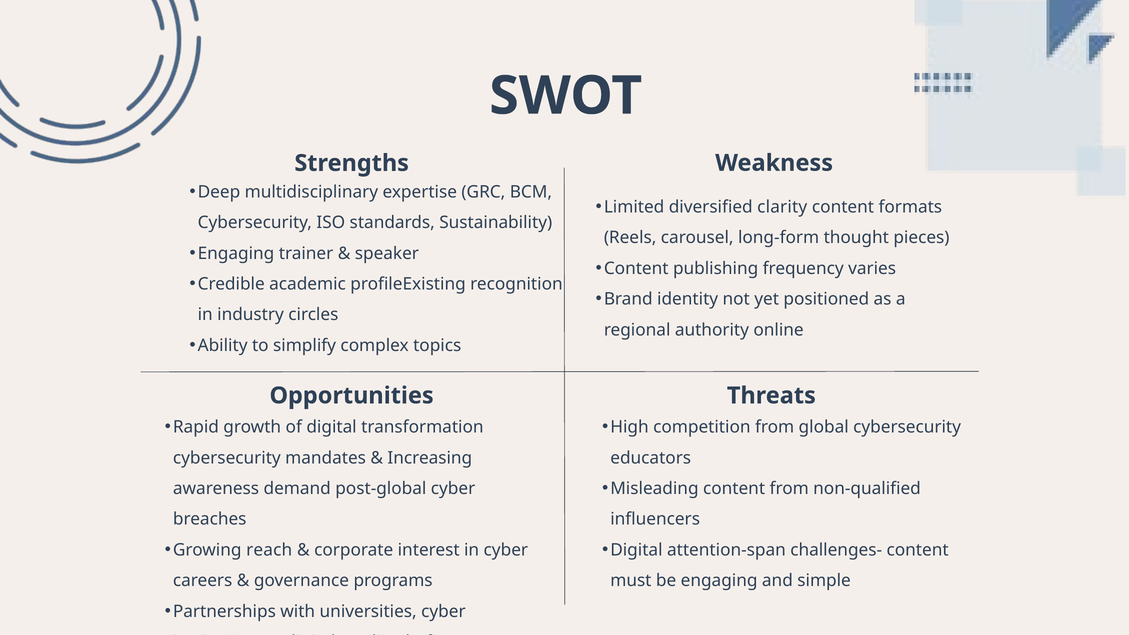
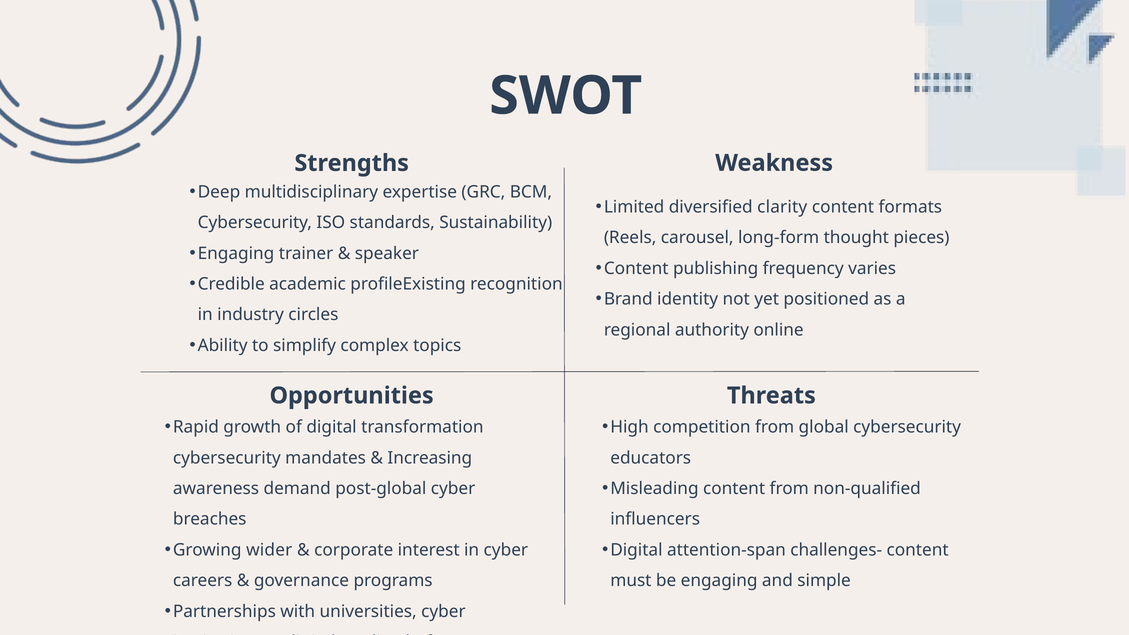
reach: reach -> wider (269, 550)
